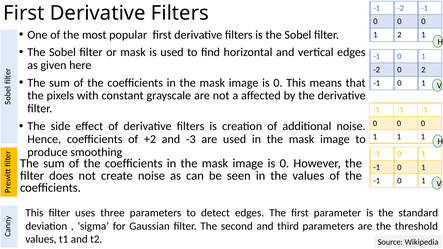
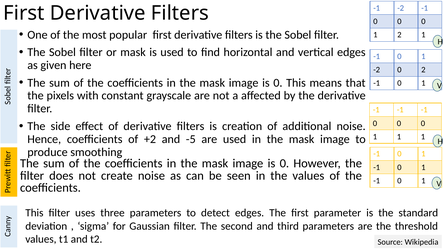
-3: -3 -> -5 (191, 139)
